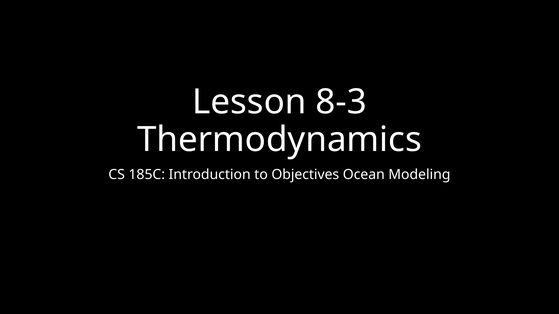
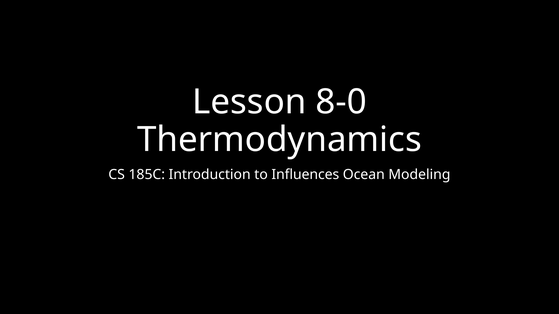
8-3: 8-3 -> 8-0 (341, 102)
Objectives: Objectives -> Influences (305, 175)
